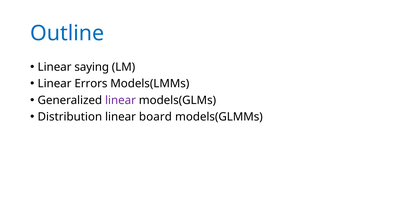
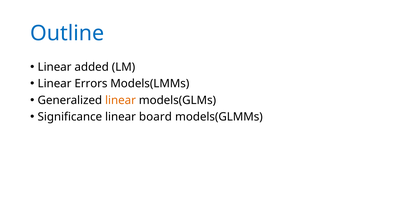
saying: saying -> added (92, 67)
linear colour: purple -> orange (120, 100)
Distribution: Distribution -> Significance (70, 117)
